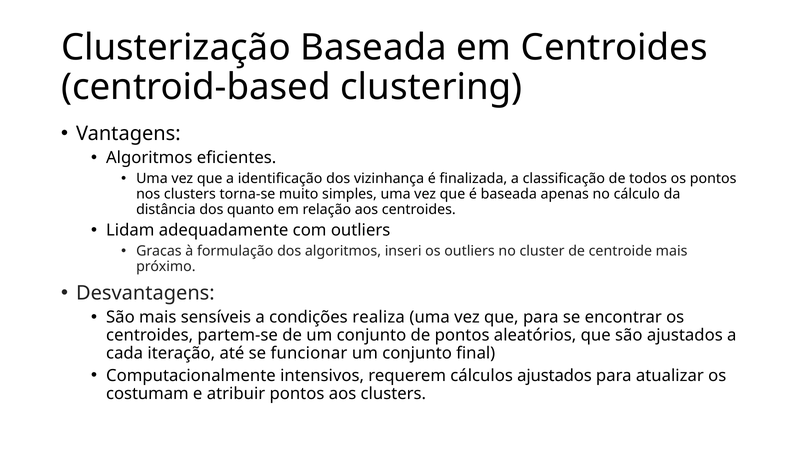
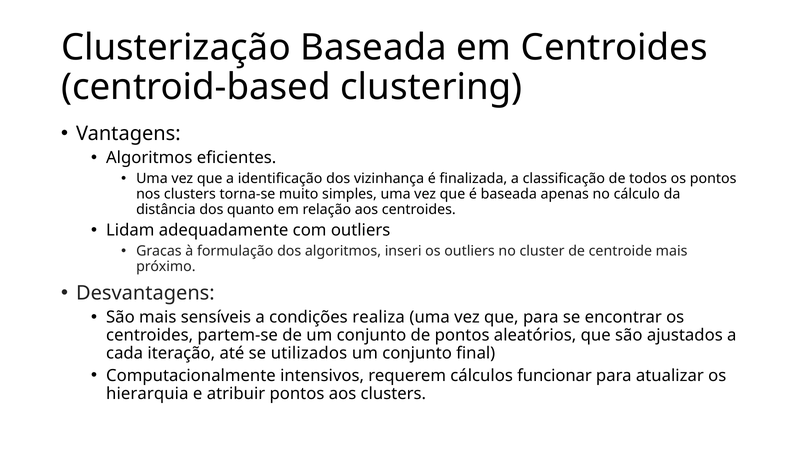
funcionar: funcionar -> utilizados (309, 353)
cálculos ajustados: ajustados -> funcionar (554, 375)
costumam: costumam -> hierarquia (147, 393)
